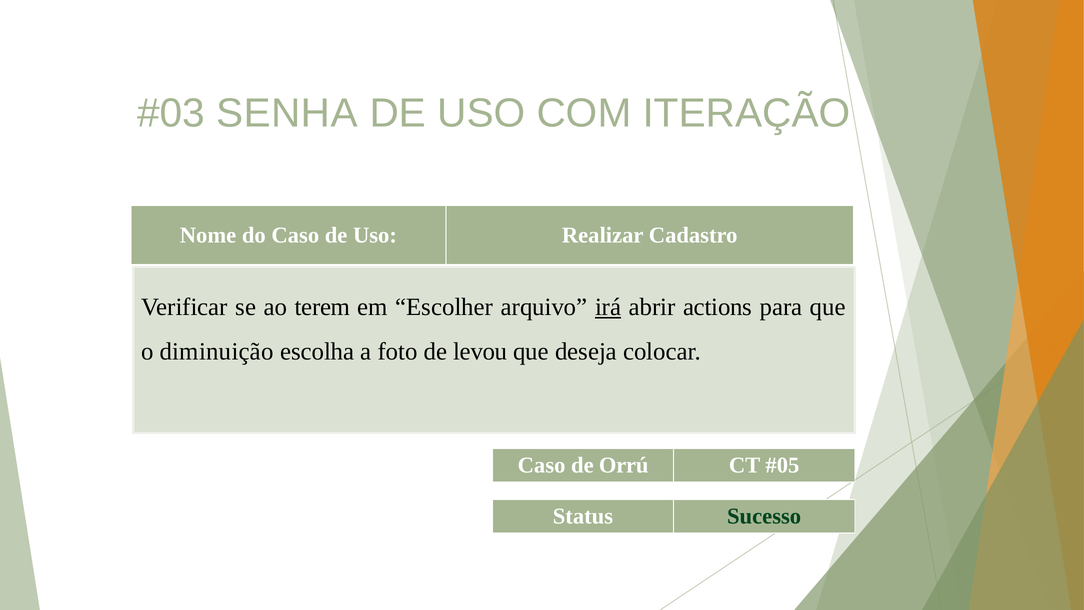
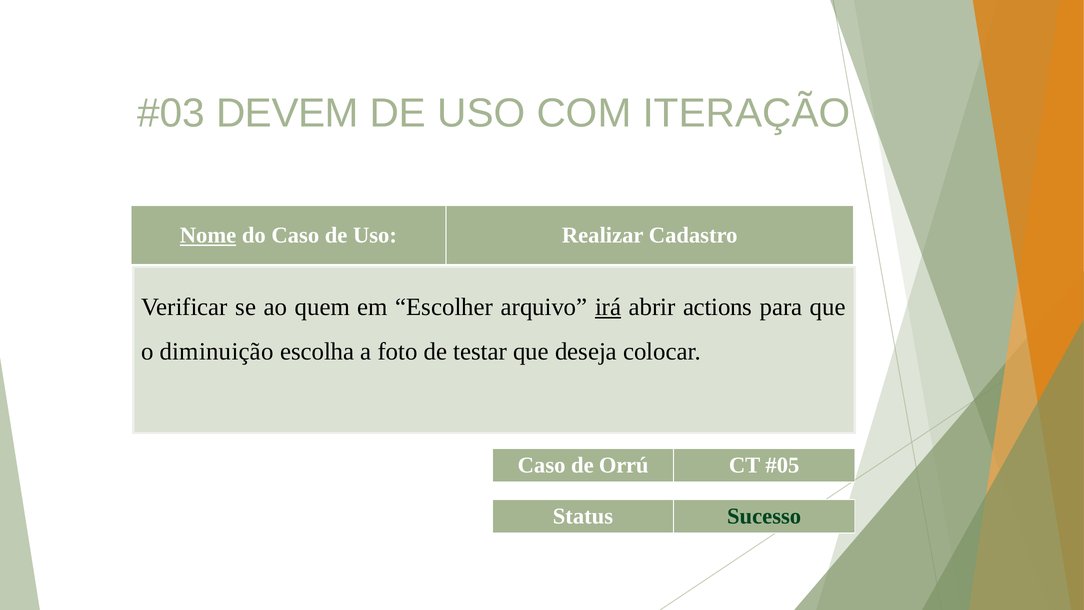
SENHA: SENHA -> DEVEM (287, 113)
Nome underline: none -> present (208, 235)
terem: terem -> quem (322, 307)
levou: levou -> testar (480, 352)
